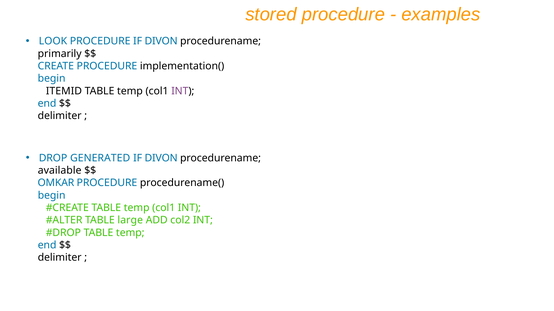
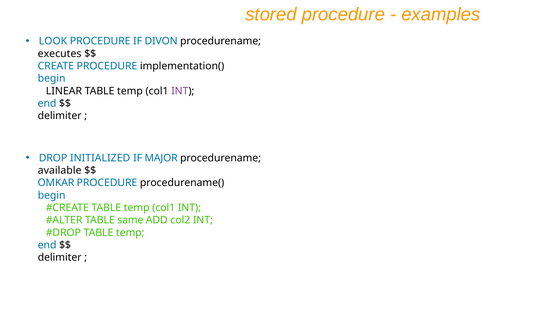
primarily: primarily -> executes (60, 54)
ITEMID: ITEMID -> LINEAR (64, 91)
GENERATED: GENERATED -> INITIALIZED (100, 158)
DIVON: DIVON -> MAJOR (161, 158)
large: large -> same (130, 221)
